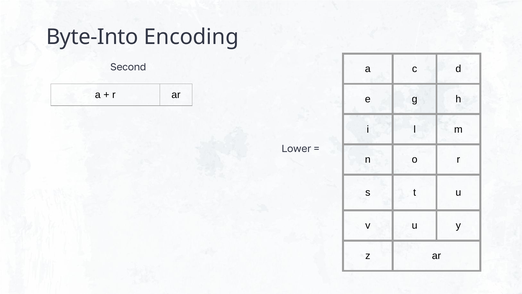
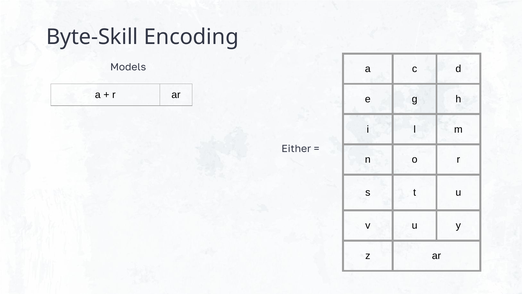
Byte-Into: Byte-Into -> Byte-Skill (92, 37)
Second: Second -> Models (128, 67)
Lower: Lower -> Either (296, 149)
